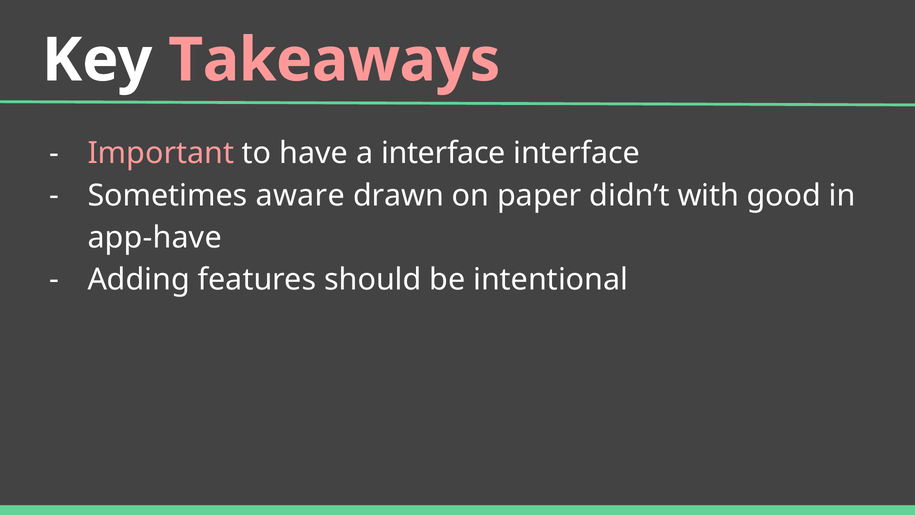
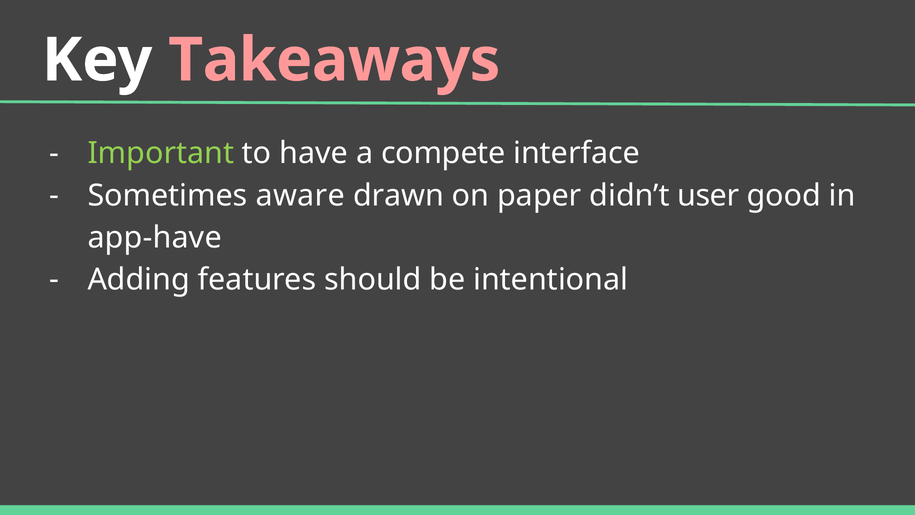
Important colour: pink -> light green (161, 153)
a interface: interface -> compete (443, 153)
with: with -> user (708, 195)
